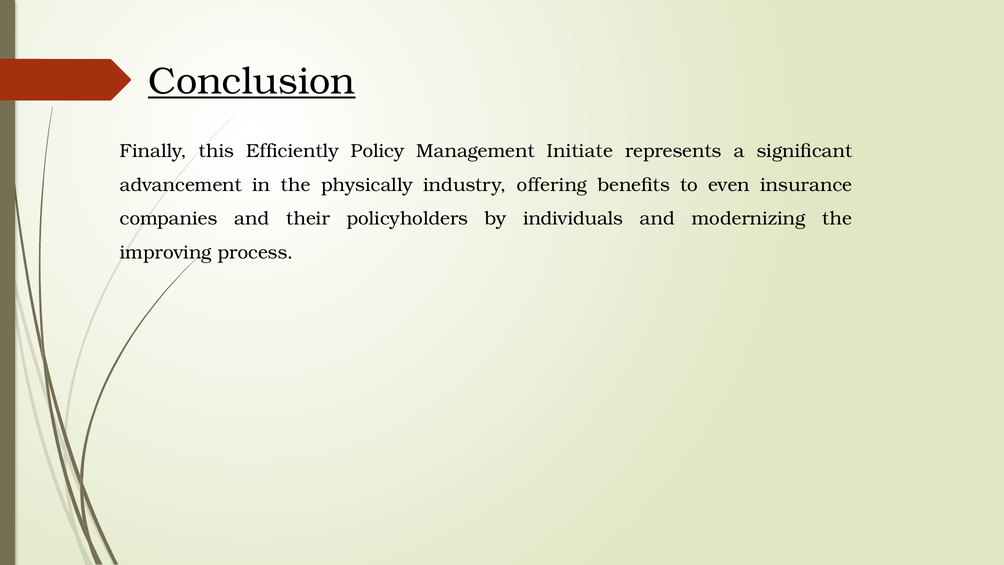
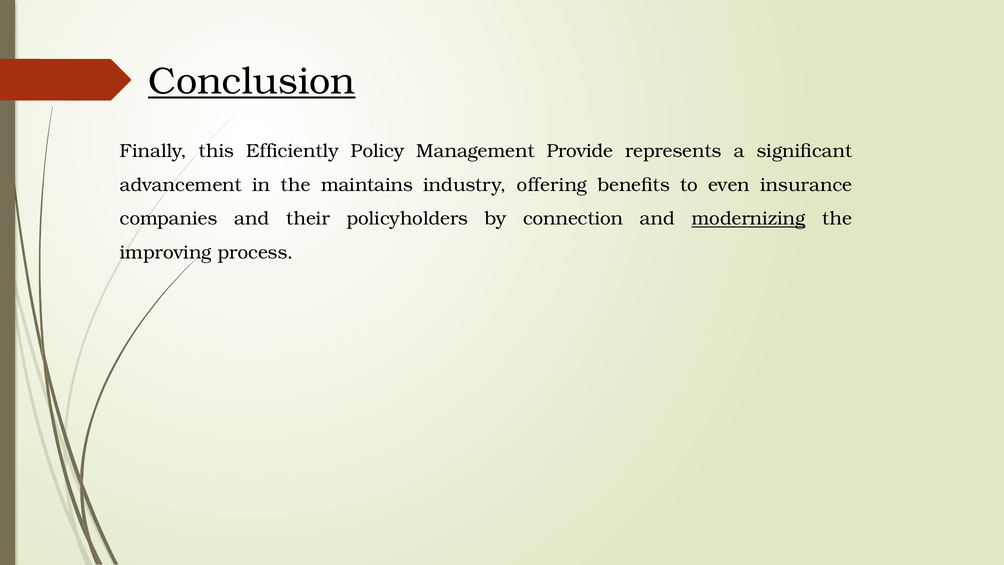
Initiate: Initiate -> Provide (580, 151)
physically: physically -> maintains (367, 185)
individuals: individuals -> connection (573, 219)
modernizing underline: none -> present (749, 219)
